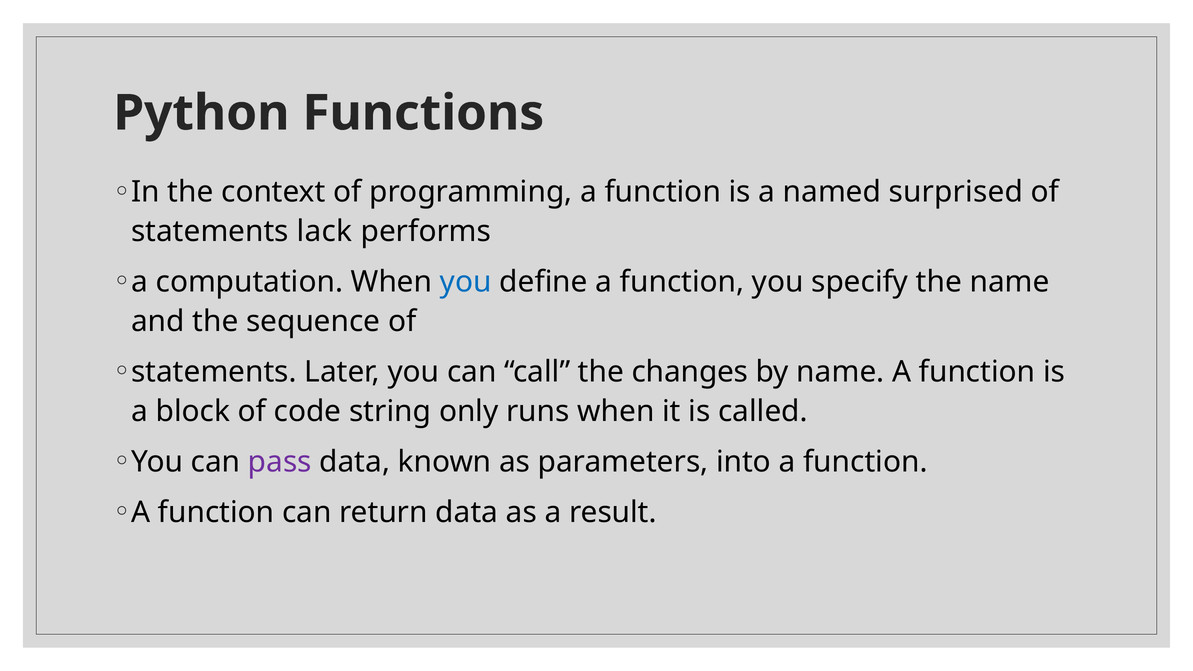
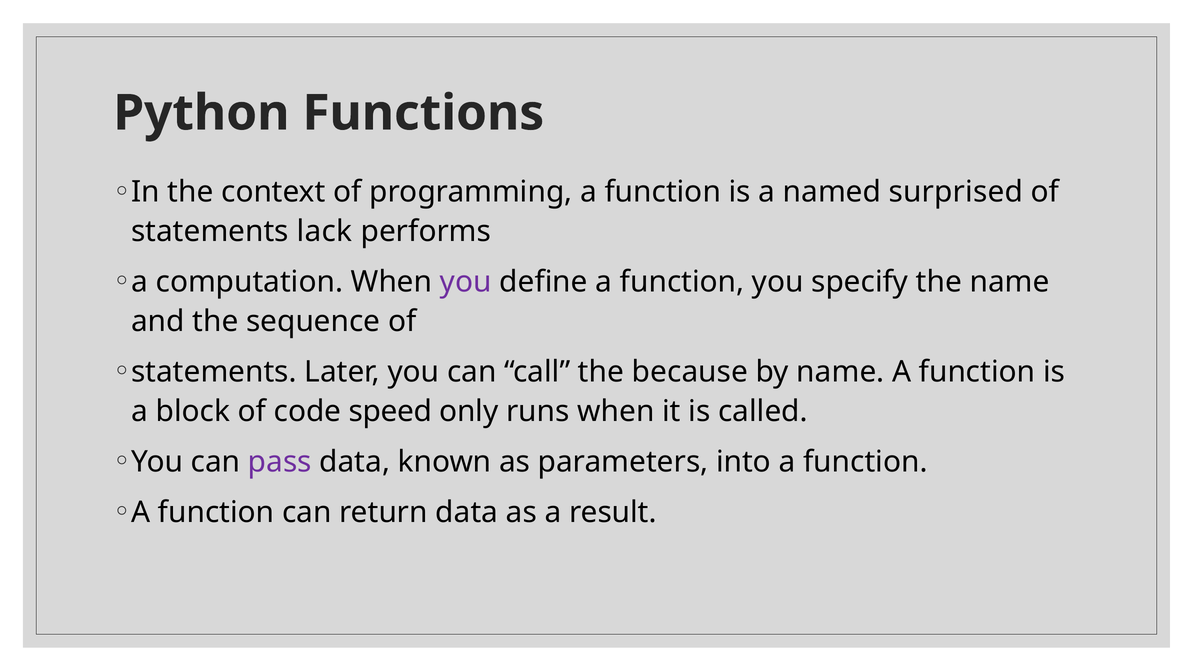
you colour: blue -> purple (466, 282)
changes: changes -> because (690, 372)
string: string -> speed (390, 411)
